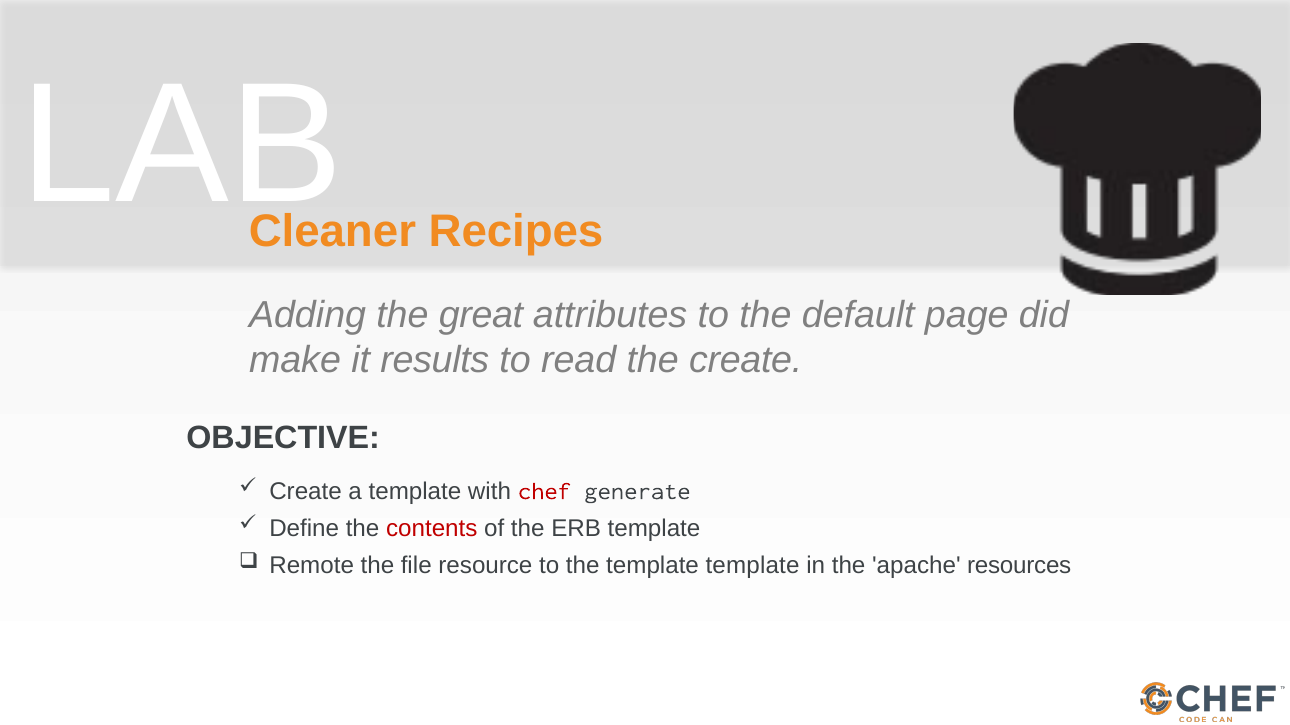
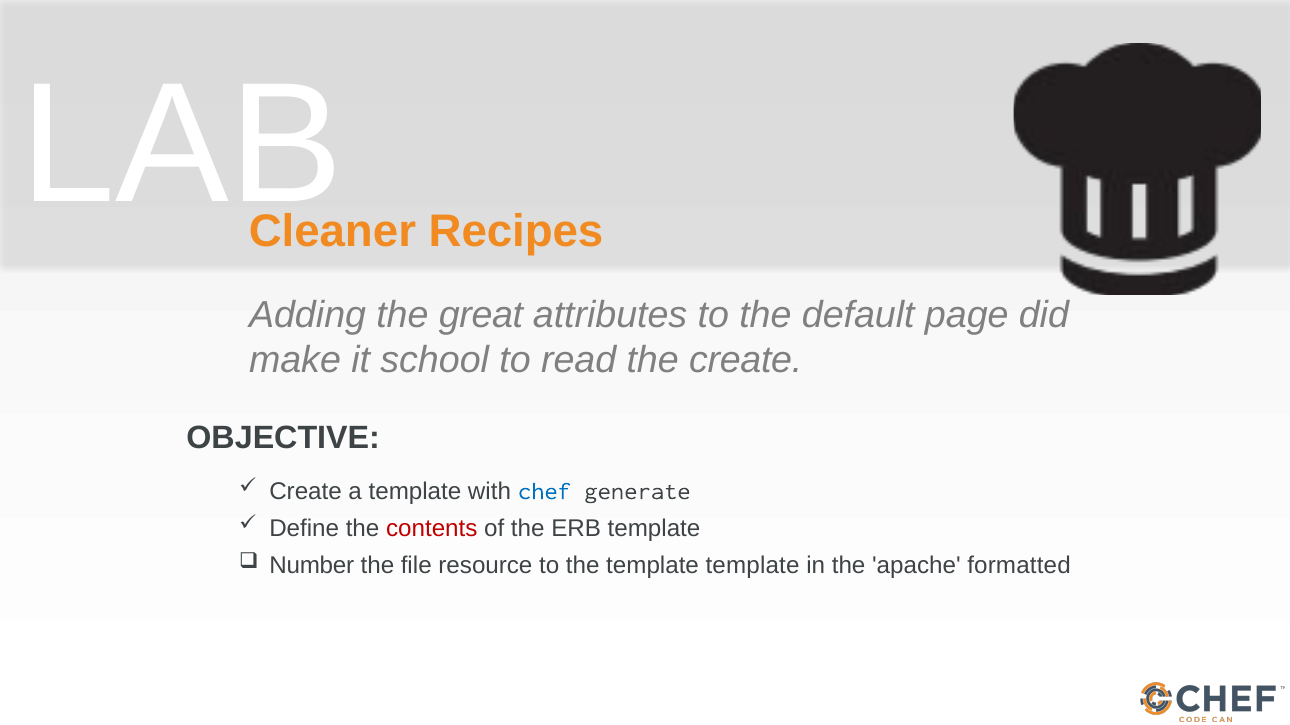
results: results -> school (435, 361)
chef colour: red -> blue (545, 491)
Remote: Remote -> Number (312, 566)
resources: resources -> formatted (1019, 566)
